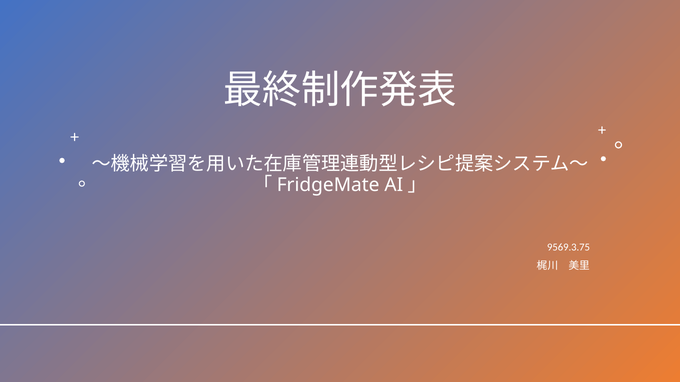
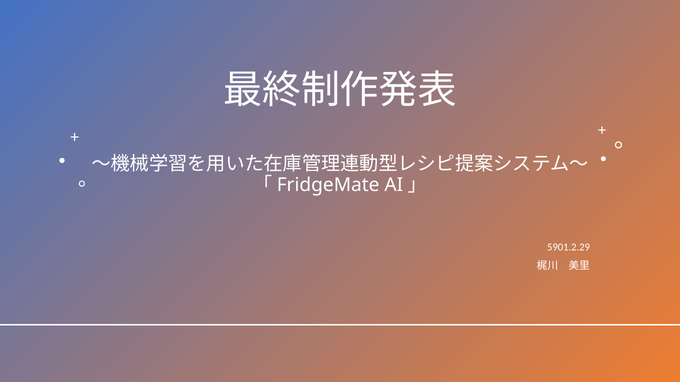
9569.3.75: 9569.3.75 -> 5901.2.29 (568, 248)
